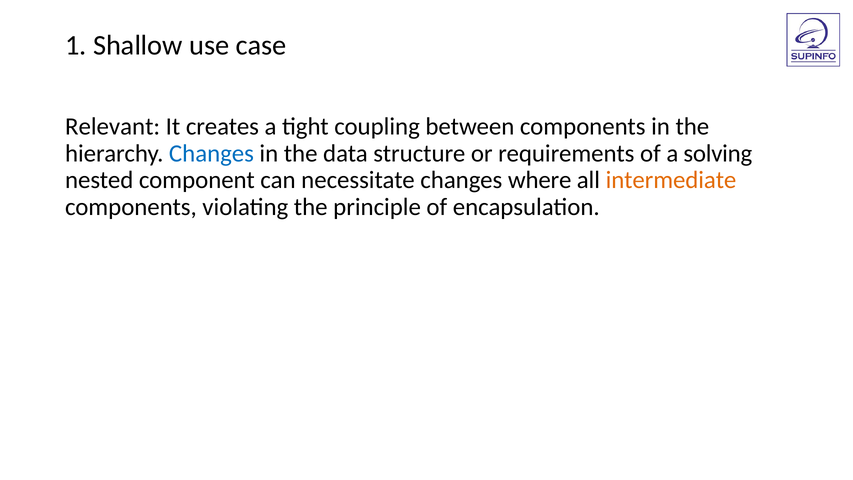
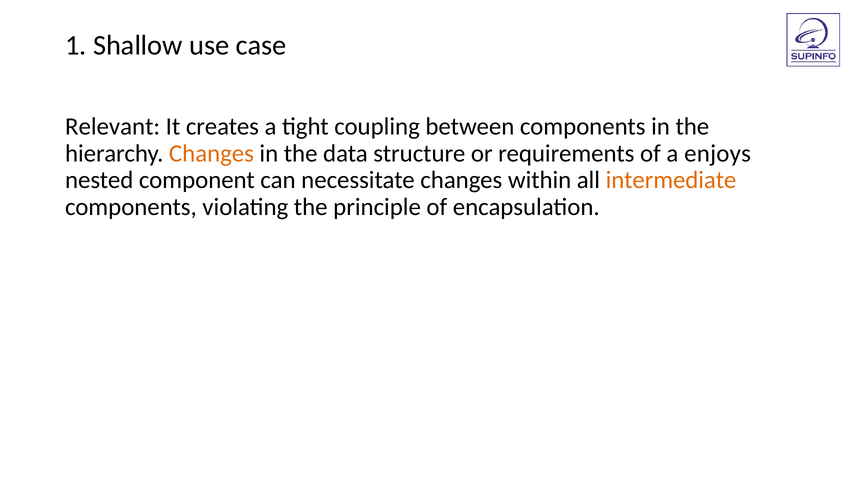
Changes colour: blue -> orange (211, 153)
solving: solving -> enjoys (718, 153)
where: where -> within (540, 180)
